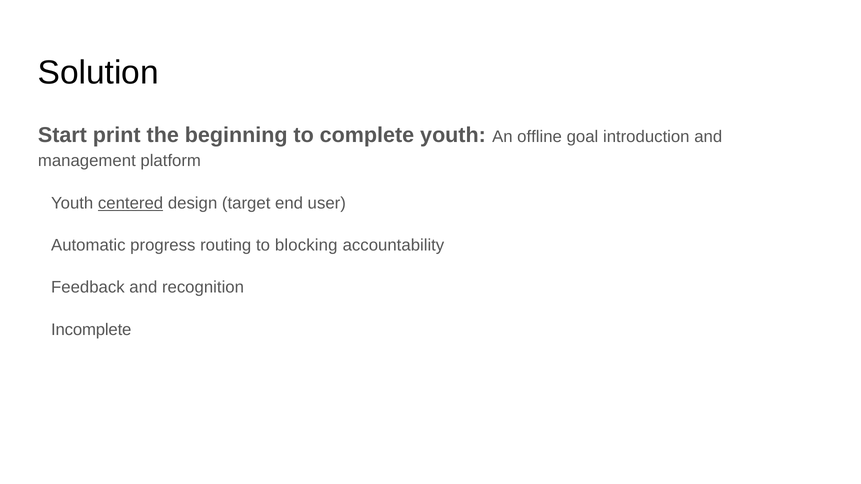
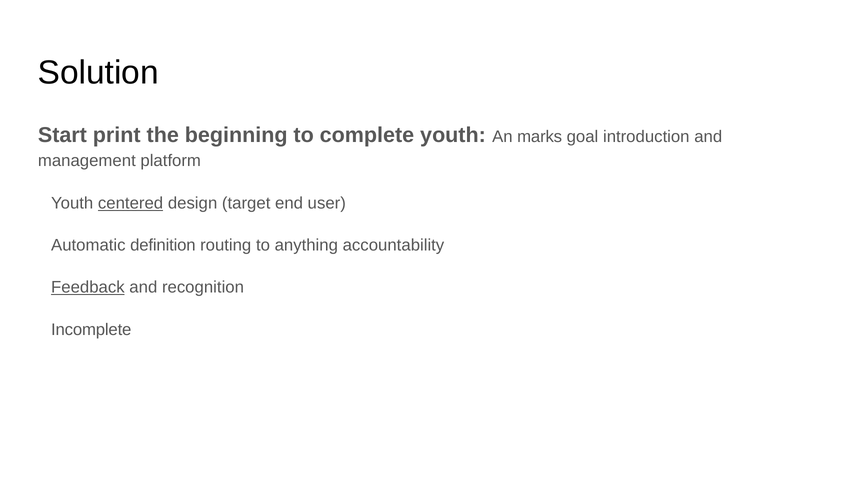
offline: offline -> marks (540, 137)
progress: progress -> definition (163, 245)
blocking: blocking -> anything (306, 245)
Feedback underline: none -> present (88, 288)
